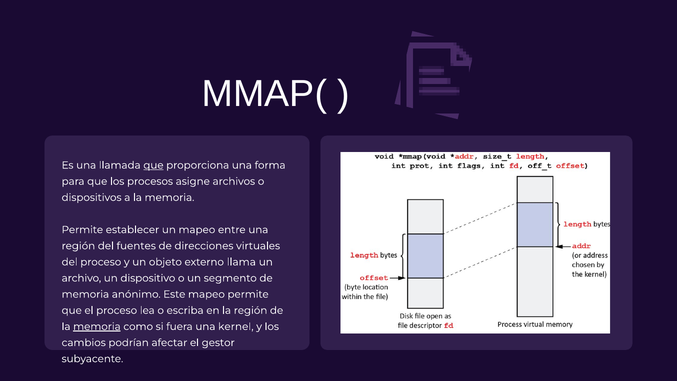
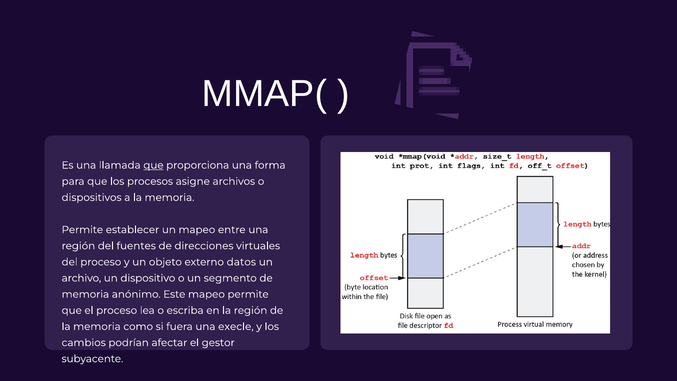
llama: llama -> datos (241, 262)
memoria underline: present -> none (97, 326)
kernel: kernel -> execle (236, 326)
